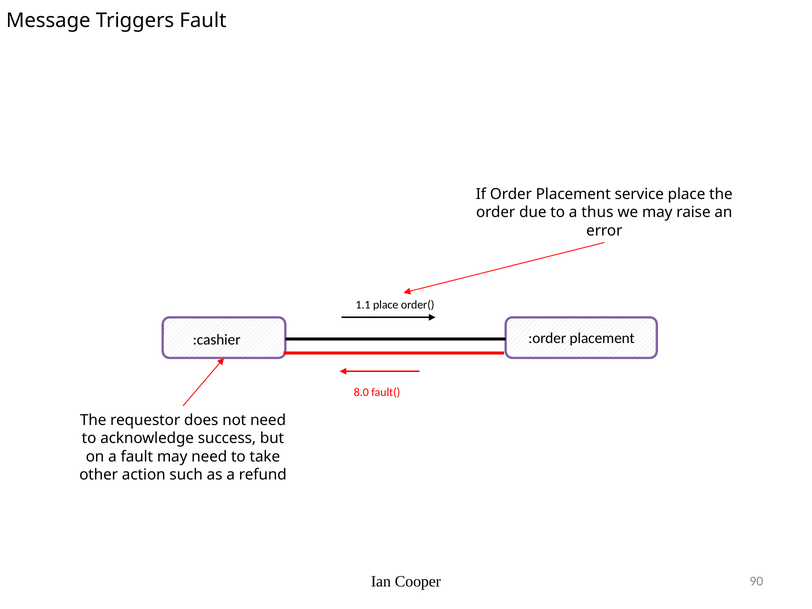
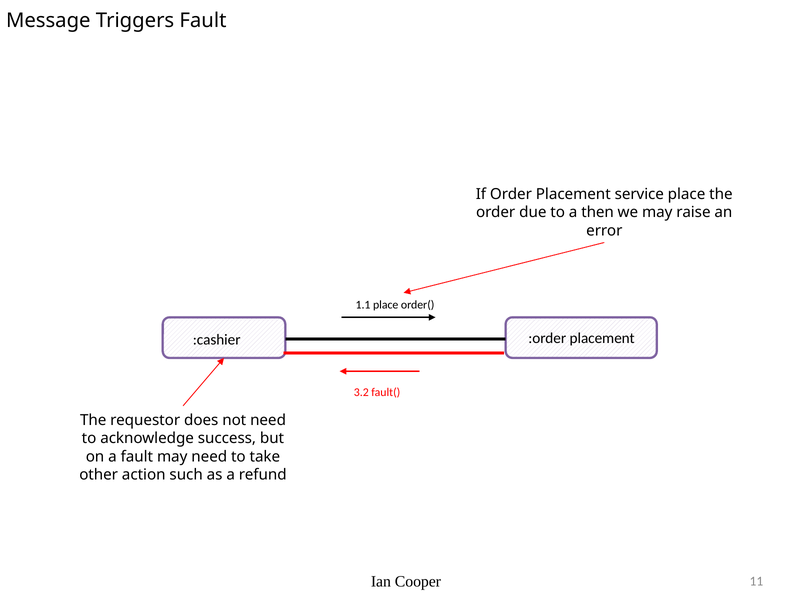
thus: thus -> then (598, 212)
8.0: 8.0 -> 3.2 (361, 392)
90: 90 -> 11 (756, 581)
